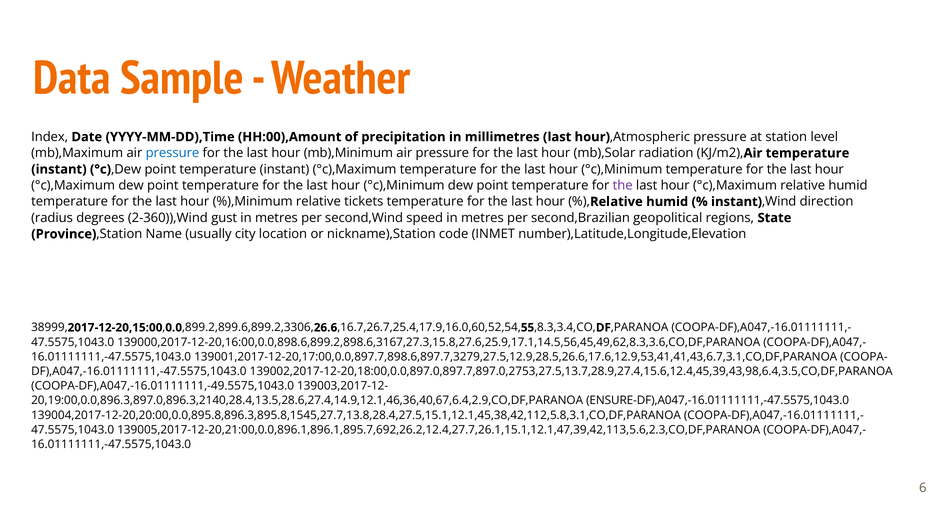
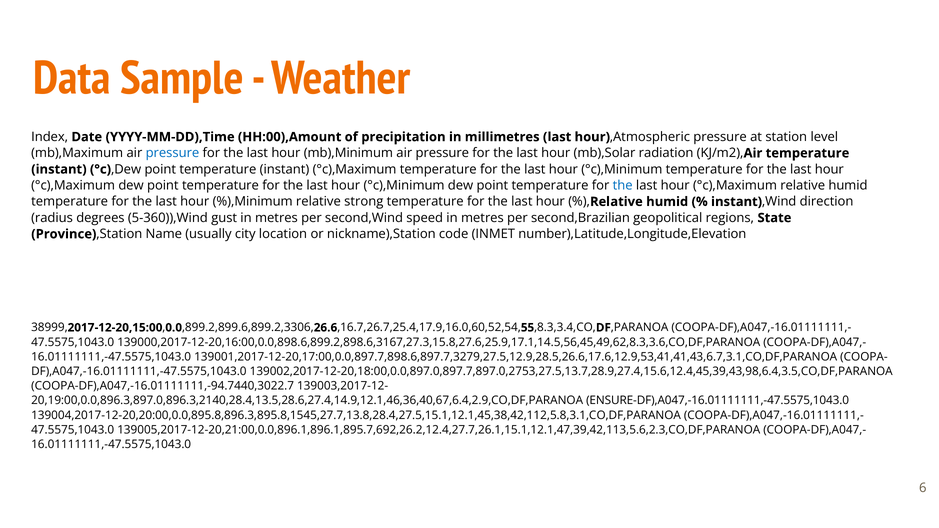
the colour: purple -> blue (623, 186)
tickets: tickets -> strong (364, 202)
2-360)),Wind: 2-360)),Wind -> 5-360)),Wind (168, 218)
COOPA-DF),A047,-16.01111111,-49.5575,1043.0: COOPA-DF),A047,-16.01111111,-49.5575,1043.0 -> COOPA-DF),A047,-16.01111111,-94.7440,3022.7 (163, 386)
